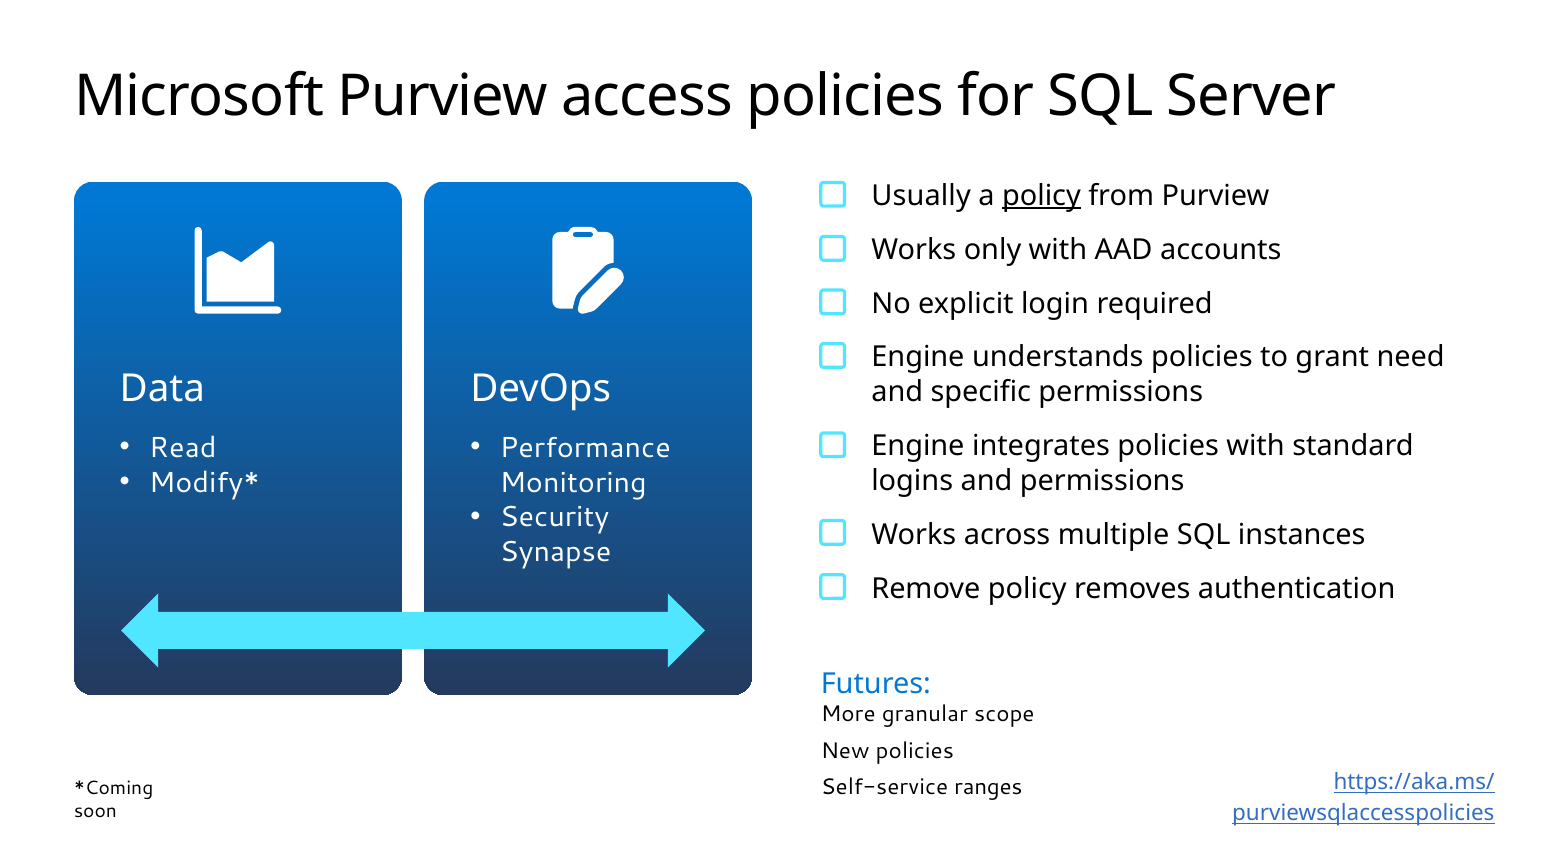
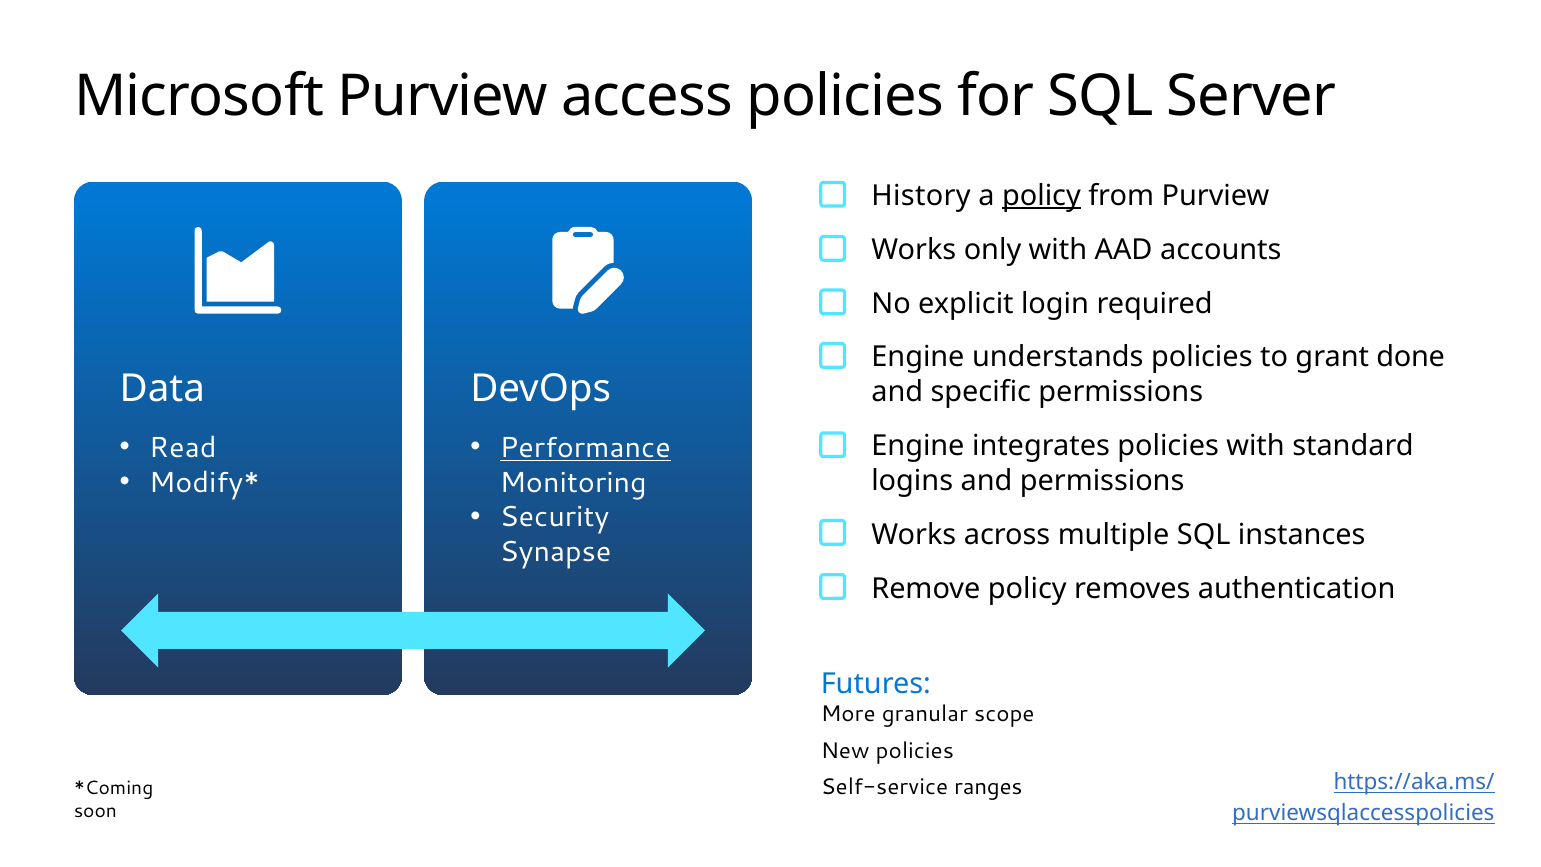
Usually: Usually -> History (921, 196)
need: need -> done (1411, 357)
Performance underline: none -> present (585, 448)
